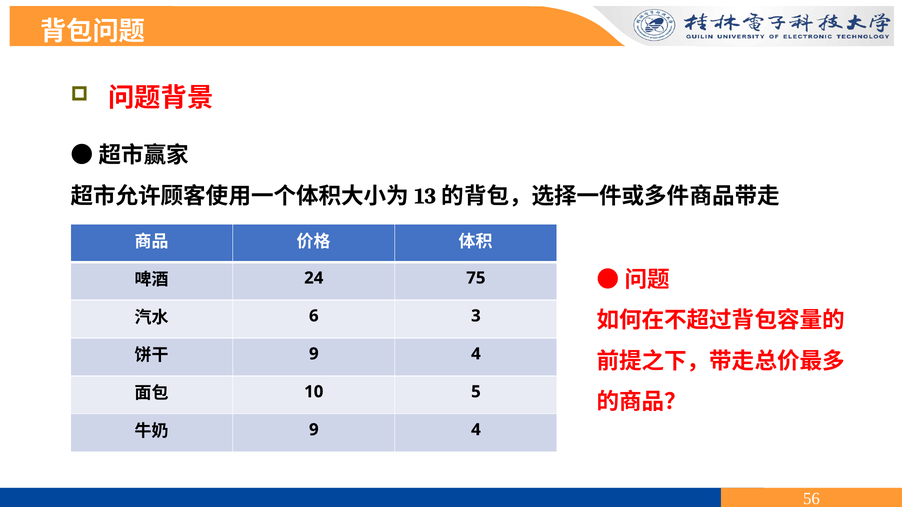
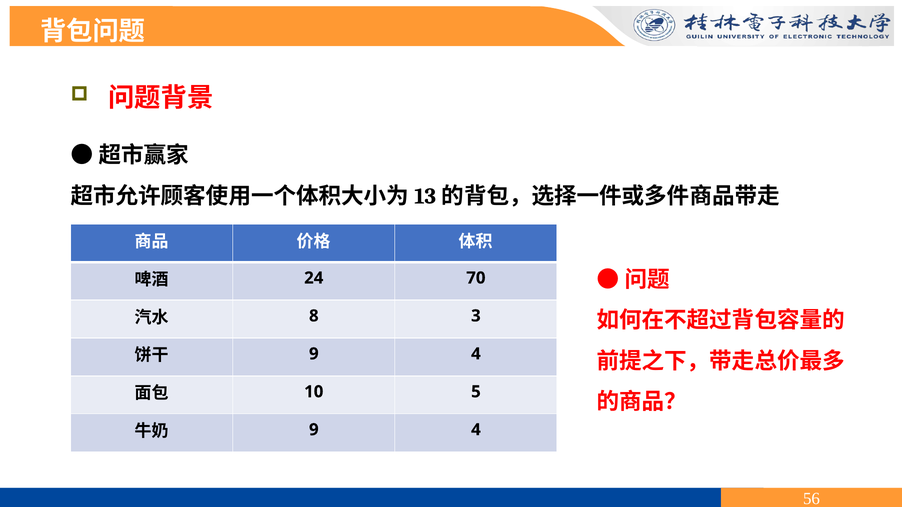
75: 75 -> 70 (476, 278)
6: 6 -> 8 (314, 316)
